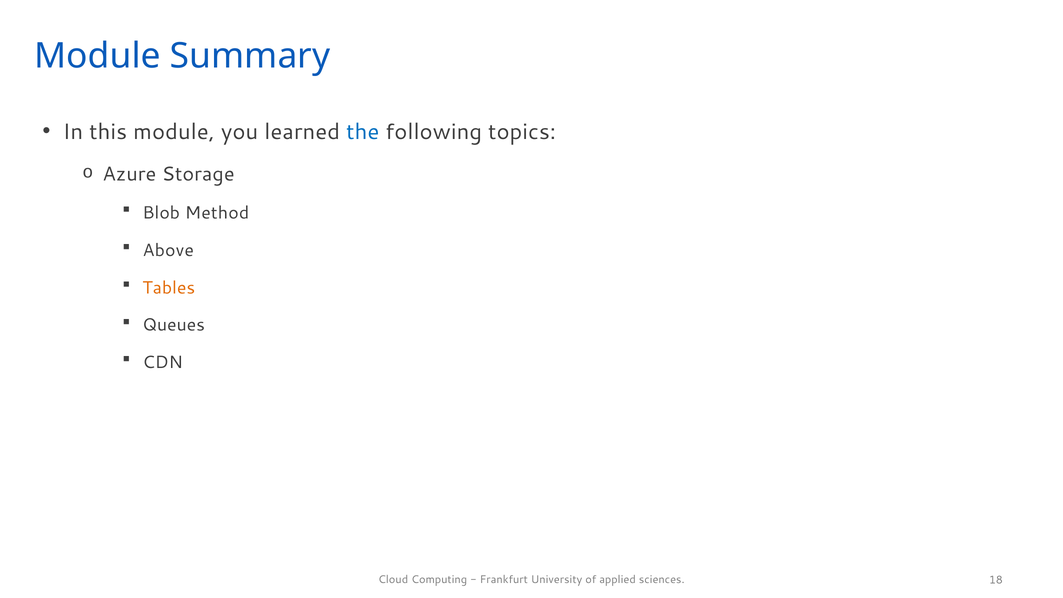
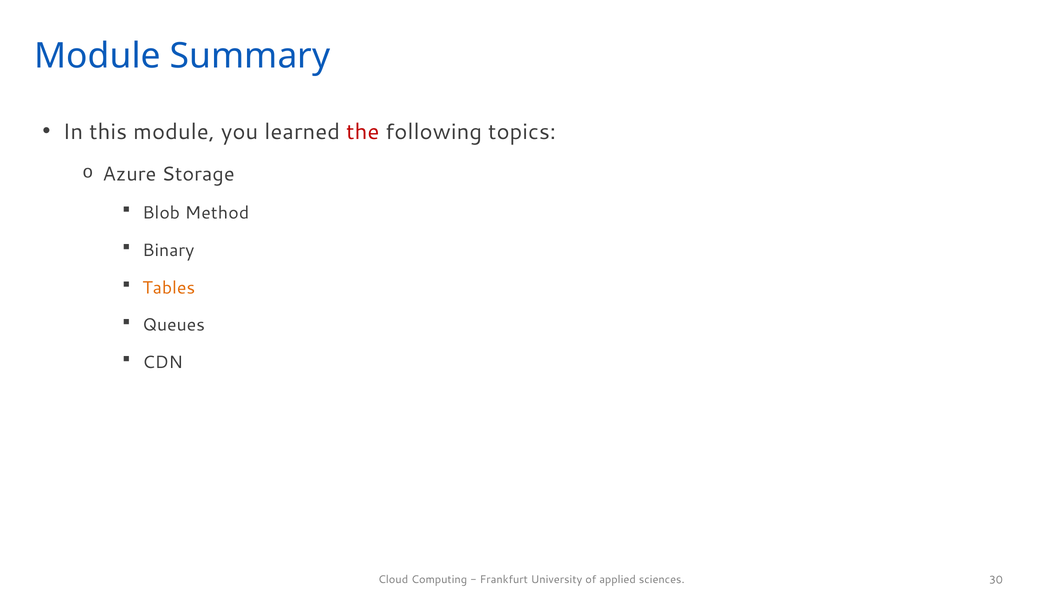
the colour: blue -> red (363, 132)
Above: Above -> Binary (168, 250)
18: 18 -> 30 (996, 580)
